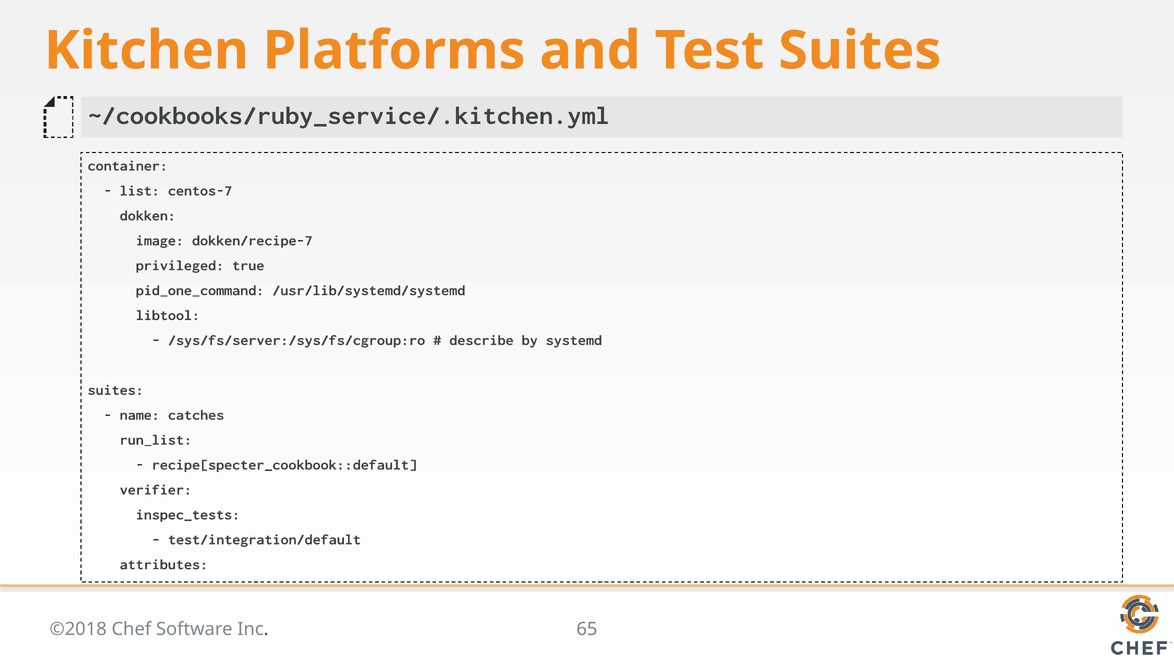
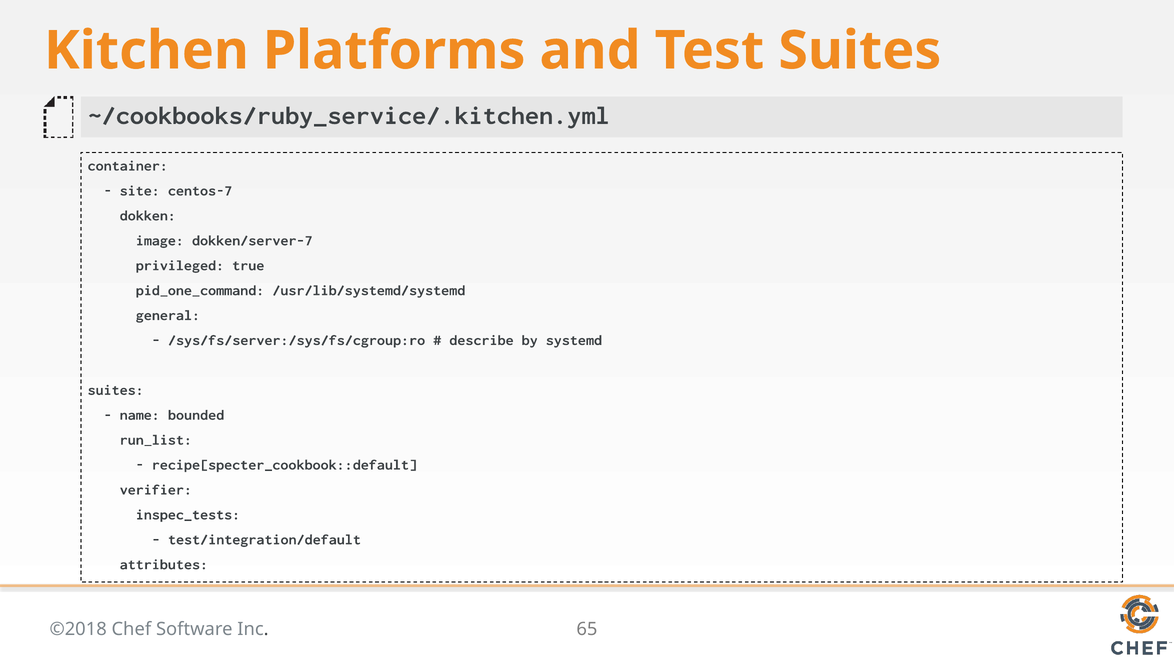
list: list -> site (140, 191)
dokken/recipe-7: dokken/recipe-7 -> dokken/server-7 (252, 241)
libtool: libtool -> general (168, 315)
catches: catches -> bounded (196, 415)
